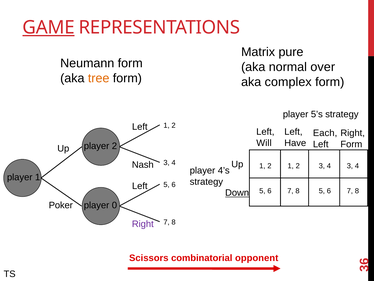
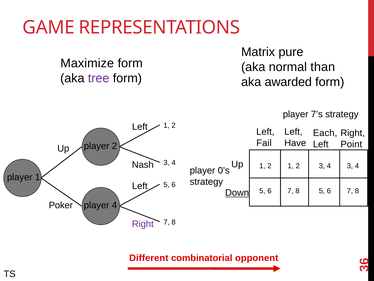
GAME underline: present -> none (49, 27)
Neumann: Neumann -> Maximize (87, 63)
over: over -> than (323, 67)
tree colour: orange -> purple (99, 78)
complex: complex -> awarded (288, 82)
5’s: 5’s -> 7’s (317, 114)
Will: Will -> Fail (264, 143)
Form: Form -> Point (351, 144)
4’s: 4’s -> 0’s (224, 170)
player 0: 0 -> 4 (114, 205)
Scissors: Scissors -> Different (149, 258)
